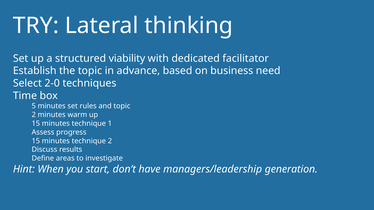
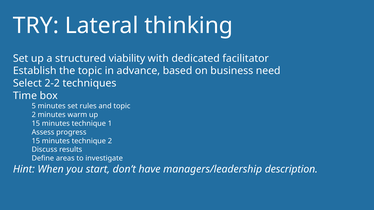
2-0: 2-0 -> 2-2 (52, 83)
generation: generation -> description (291, 170)
